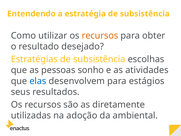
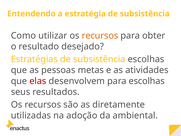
sonho: sonho -> metas (91, 70)
elas colour: blue -> red (38, 81)
para estágios: estágios -> escolhas (147, 81)
